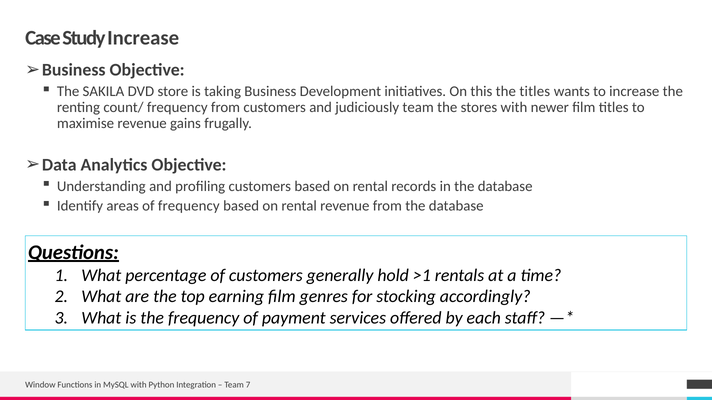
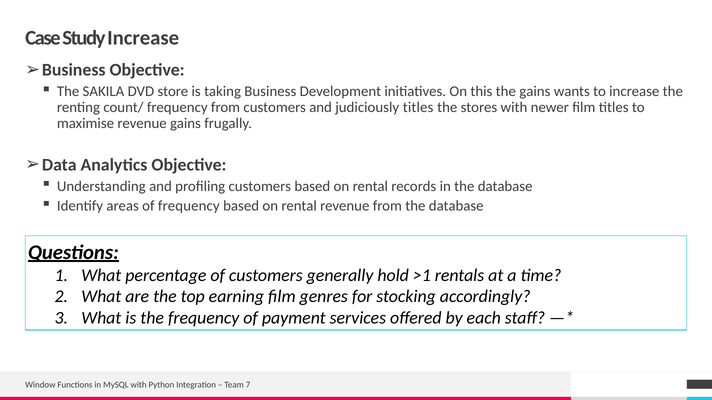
the titles: titles -> gains (535, 91)
judiciously team: team -> titles (418, 107)
